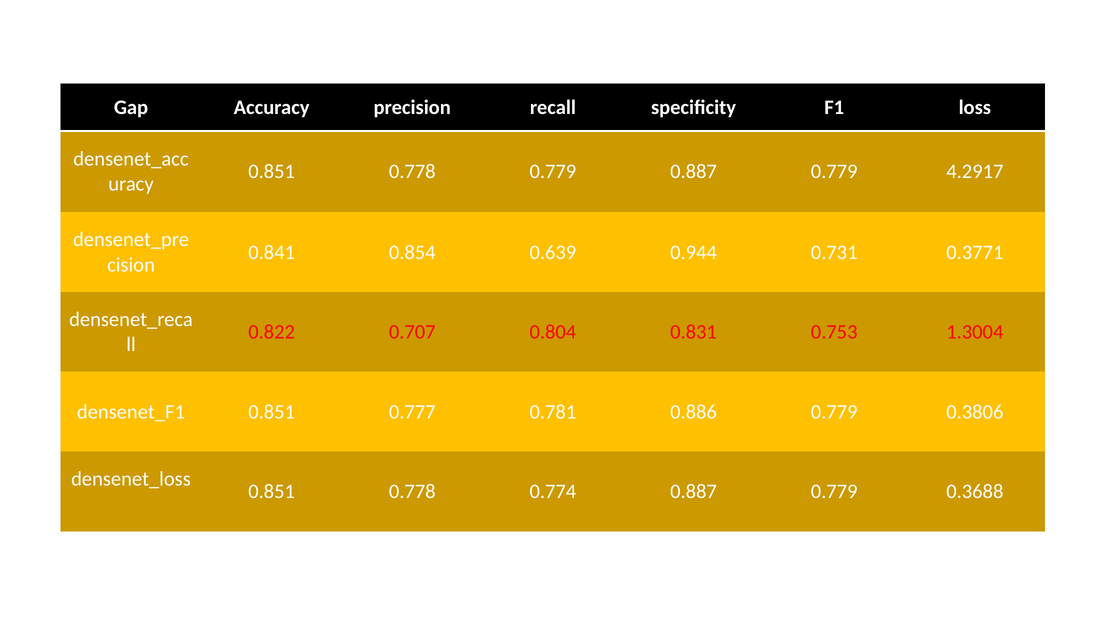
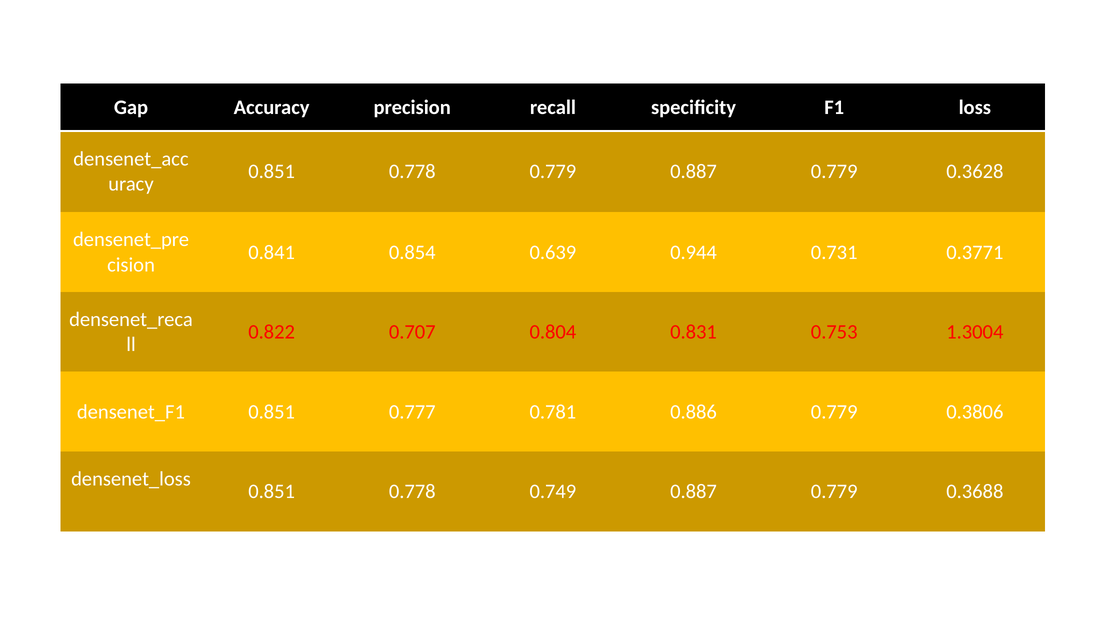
4.2917: 4.2917 -> 0.3628 (975, 172)
0.774: 0.774 -> 0.749 (553, 492)
